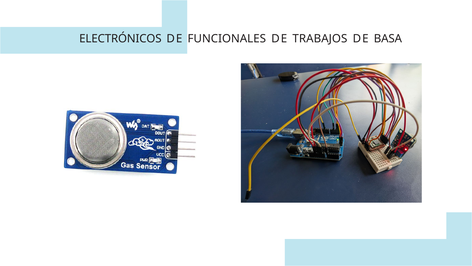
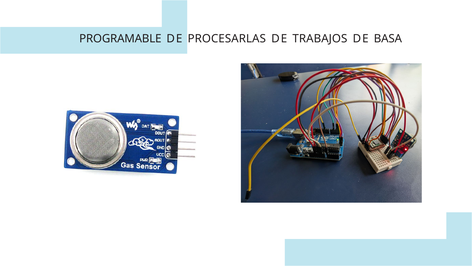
ELECTRÓNICOS: ELECTRÓNICOS -> PROGRAMABLE (120, 39)
FUNCIONALES: FUNCIONALES -> PROCESARLAS (227, 39)
